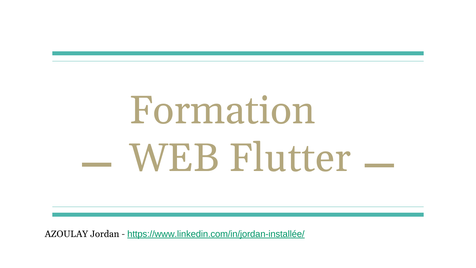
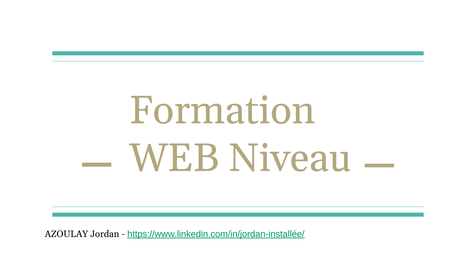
Flutter: Flutter -> Niveau (290, 158)
